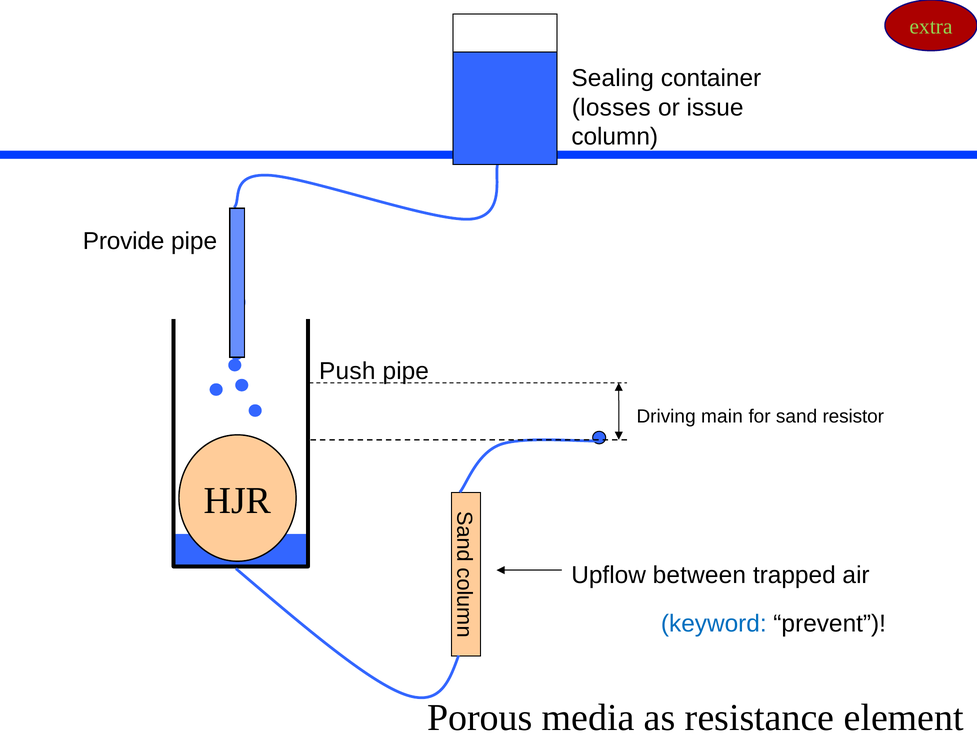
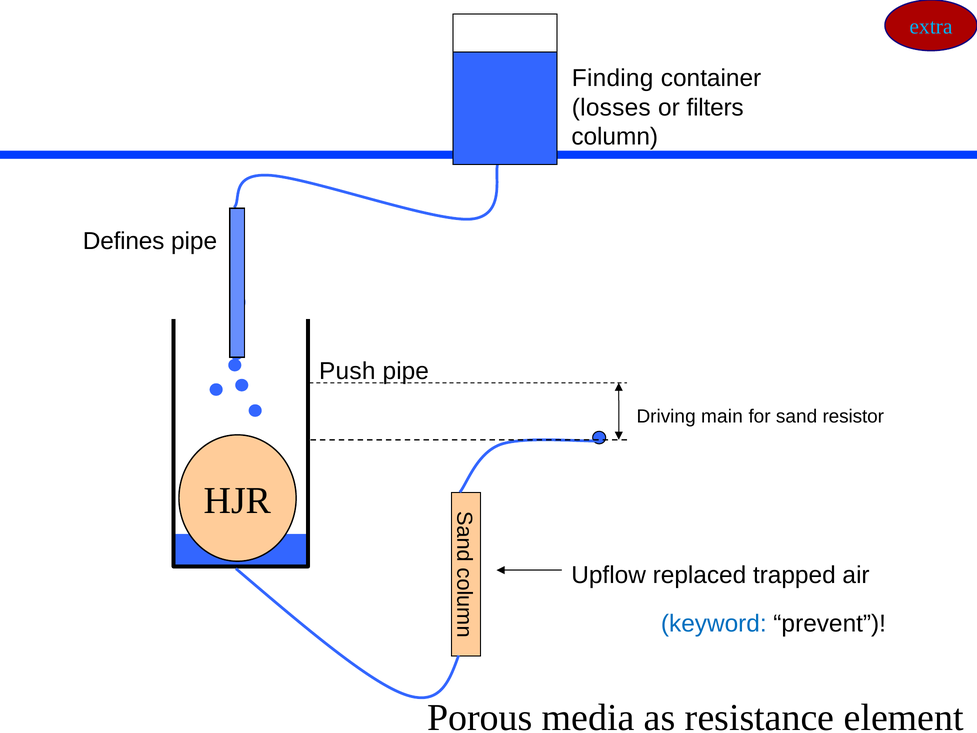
extra colour: light green -> light blue (931, 27)
Sealing: Sealing -> Finding (613, 78)
issue: issue -> filters (715, 107)
Provide: Provide -> Defines (124, 241)
between: between -> replaced (699, 575)
